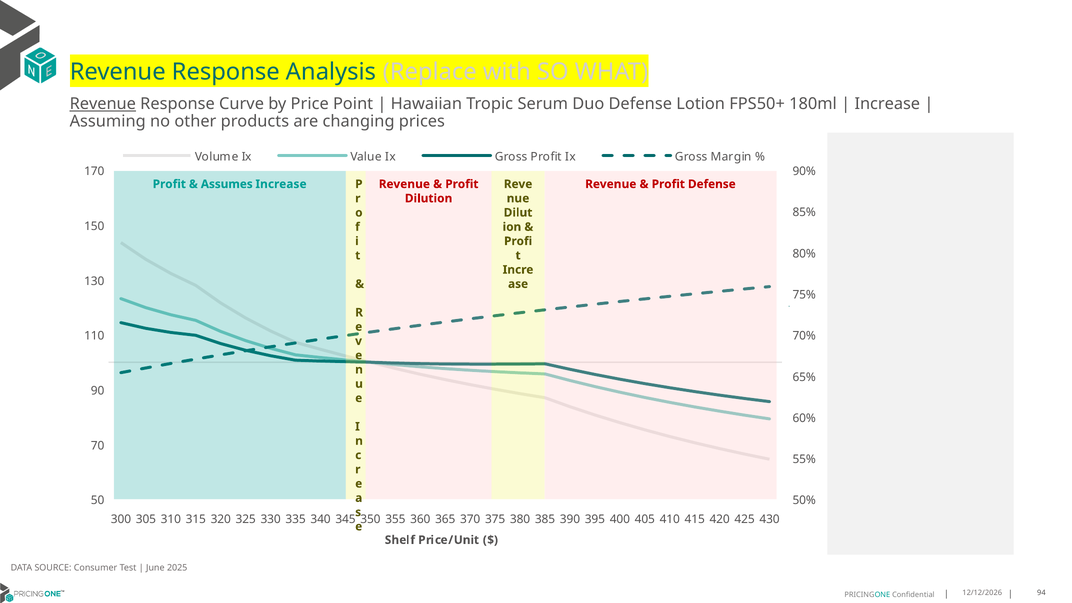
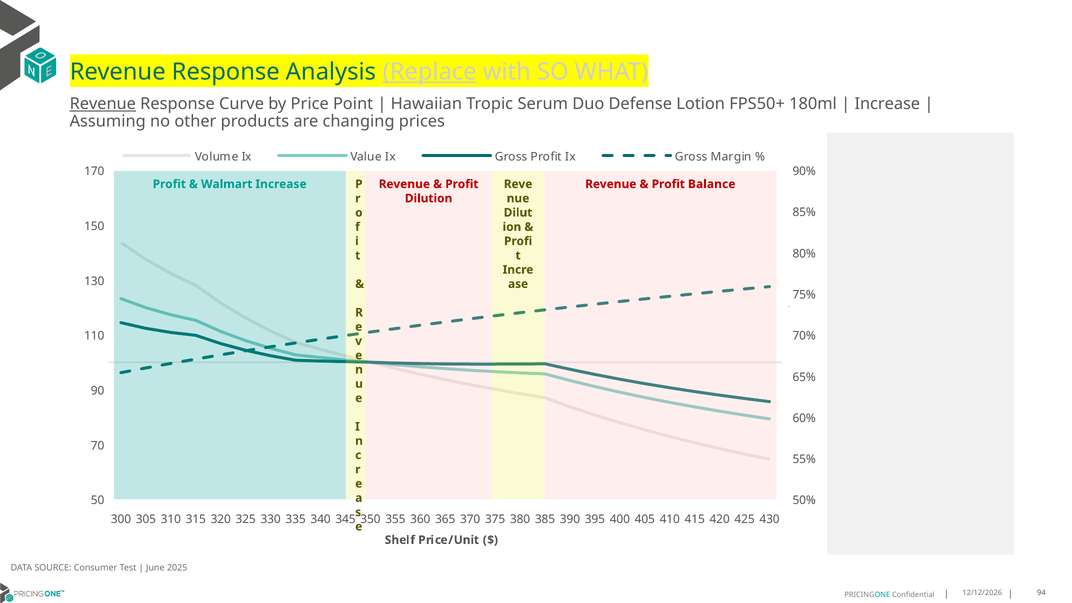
Replace underline: none -> present (430, 72)
Assumes: Assumes -> Walmart (227, 184)
Profit Defense: Defense -> Balance (712, 184)
